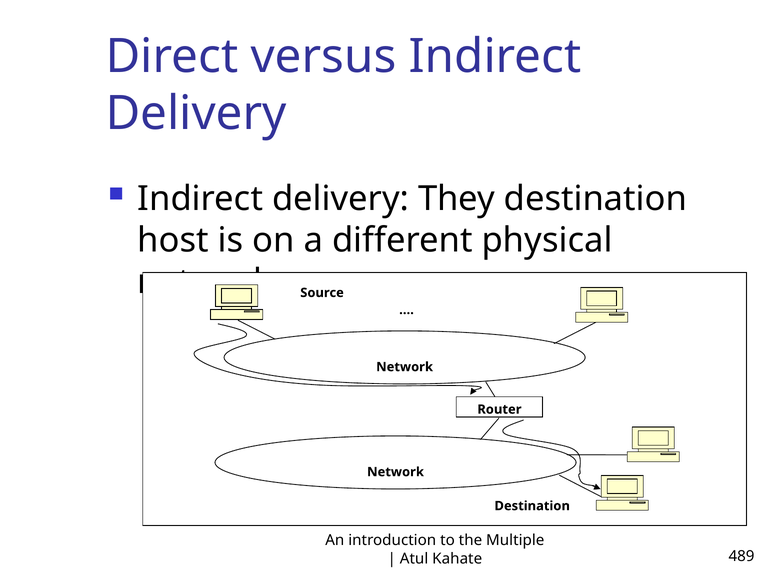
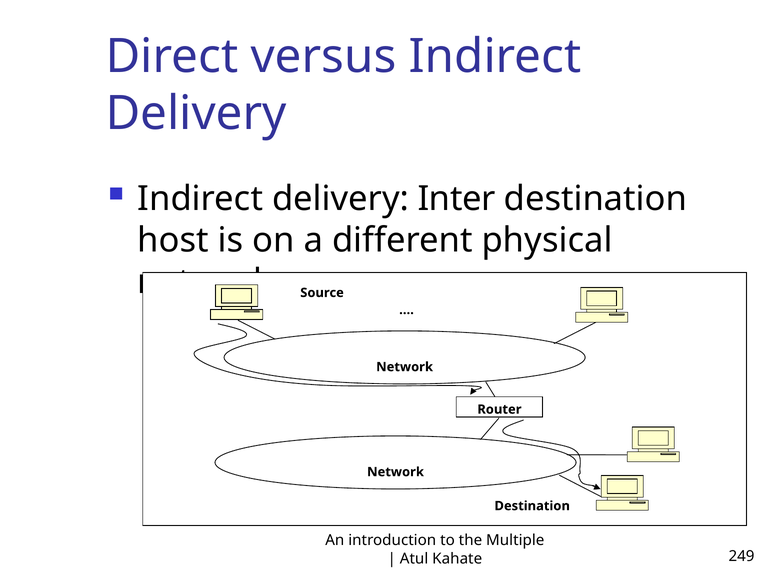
They: They -> Inter (457, 199)
489: 489 -> 249 (742, 556)
